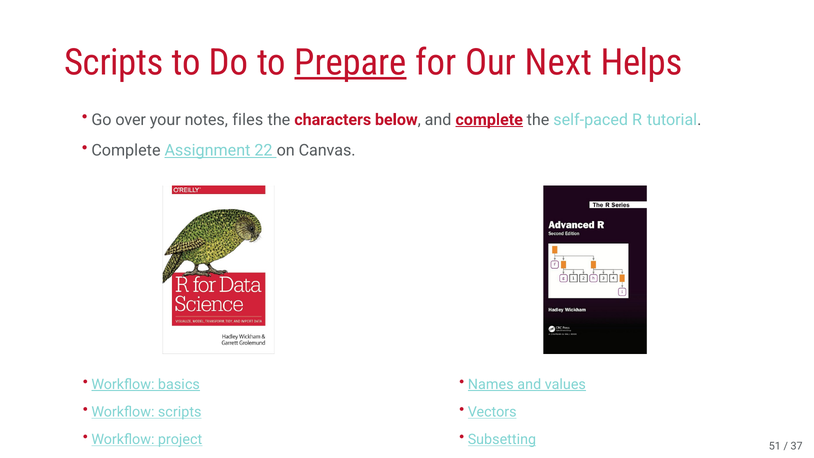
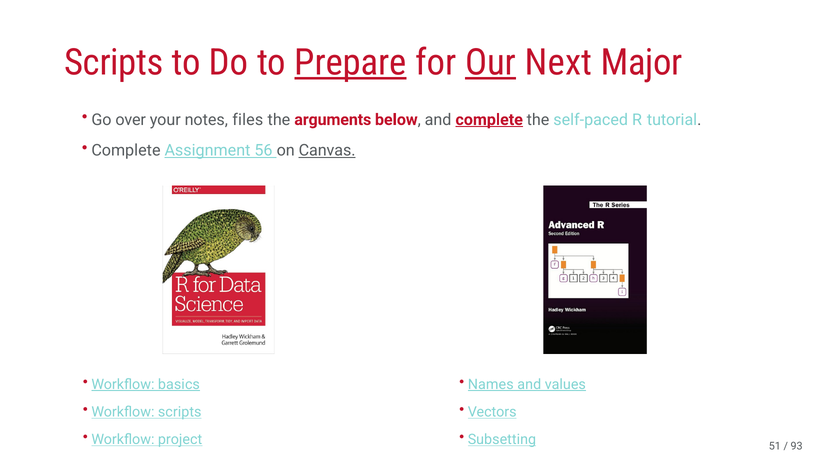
Our underline: none -> present (491, 62)
Helps: Helps -> Major (642, 62)
characters: characters -> arguments (333, 120)
22: 22 -> 56 (263, 151)
Canvas underline: none -> present (327, 151)
37: 37 -> 93 (797, 446)
